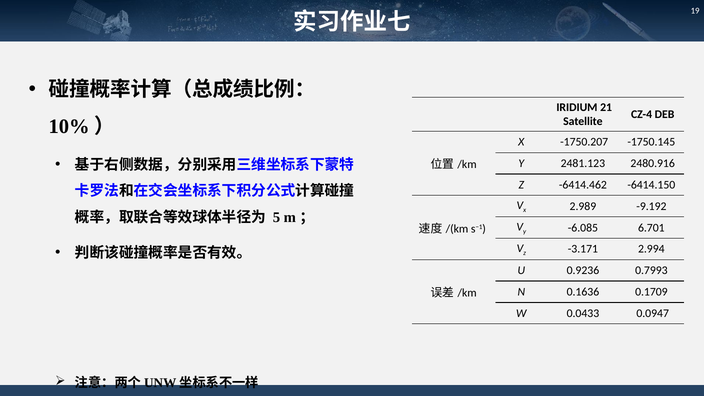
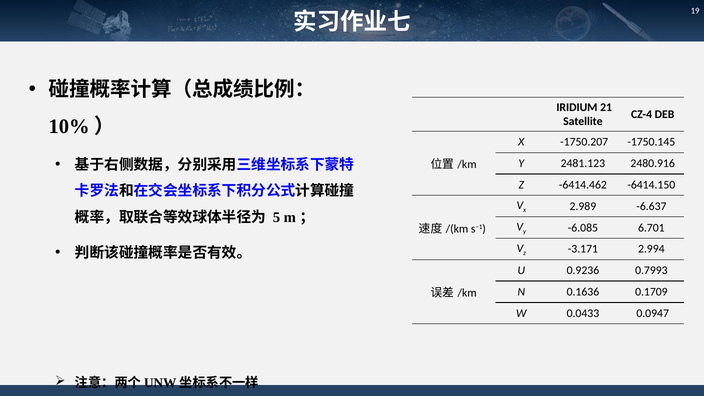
-9.192: -9.192 -> -6.637 (651, 206)
